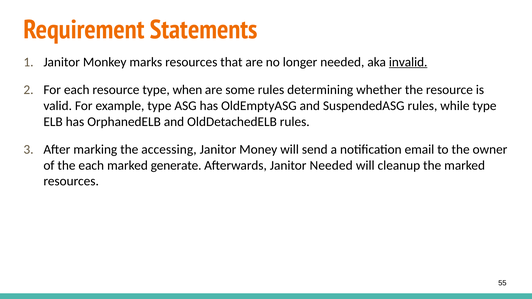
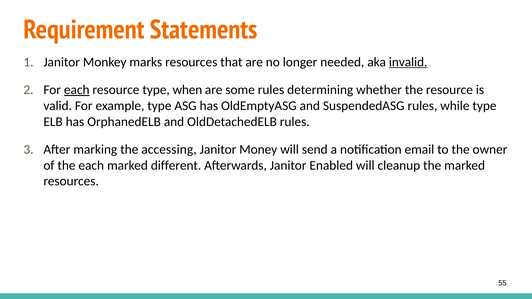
each underline: none -> present (77, 90)
generate: generate -> different (176, 165)
Janitor Needed: Needed -> Enabled (331, 165)
